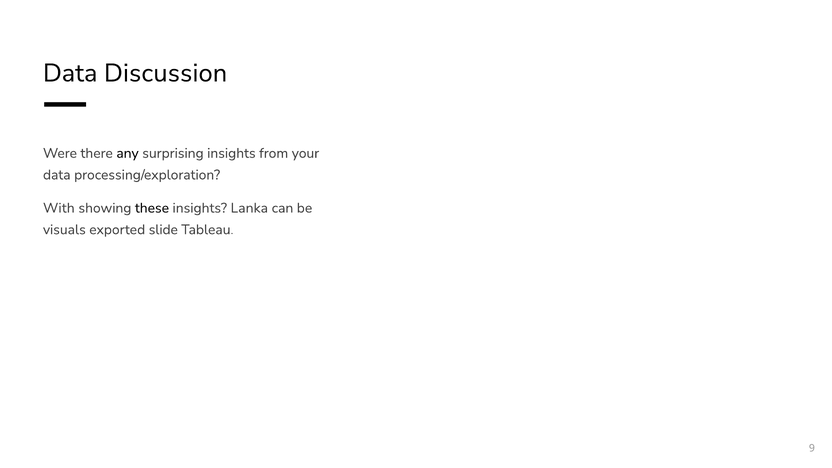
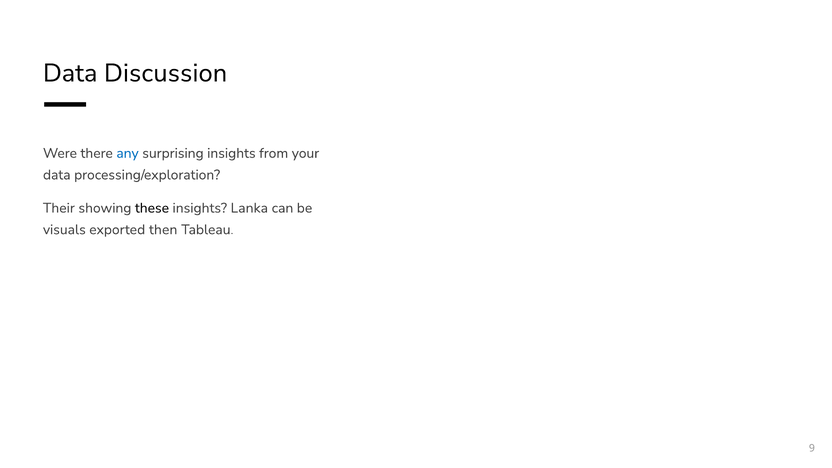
any colour: black -> blue (128, 153)
With: With -> Their (59, 208)
slide: slide -> then (163, 230)
